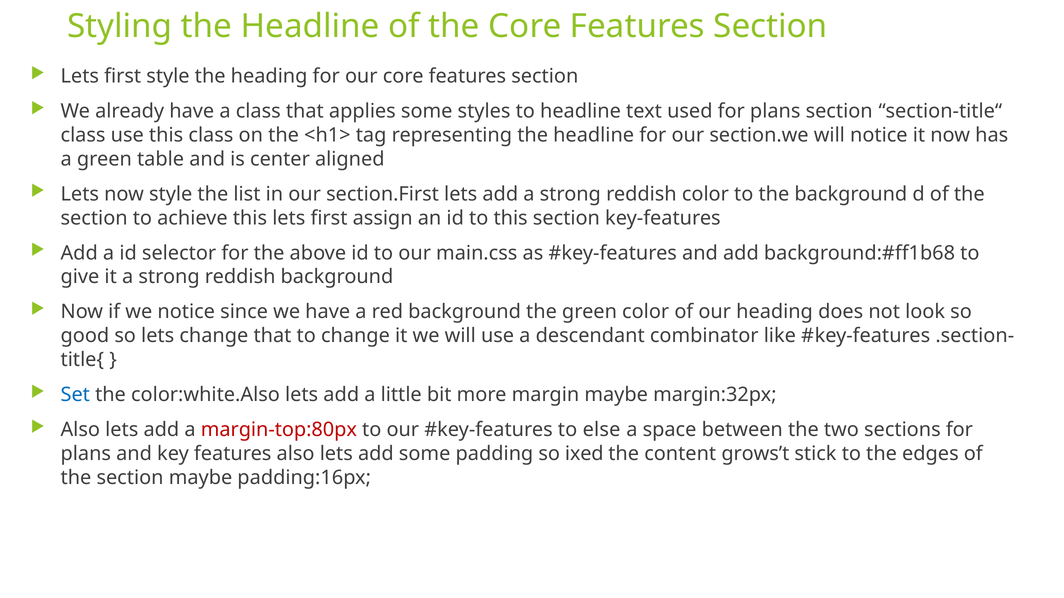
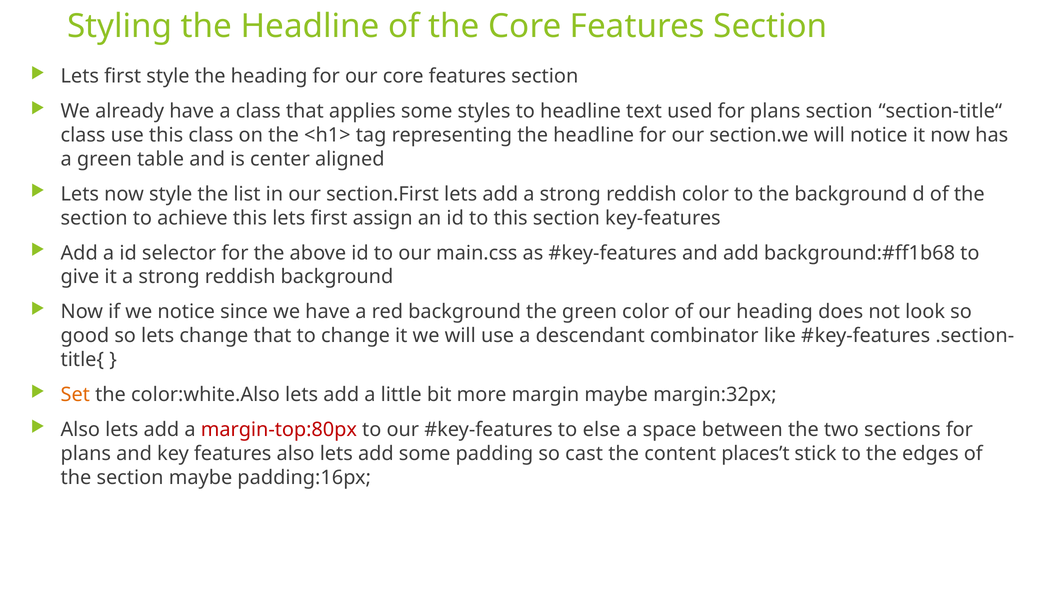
Set colour: blue -> orange (75, 395)
ixed: ixed -> cast (584, 454)
grows’t: grows’t -> places’t (755, 454)
